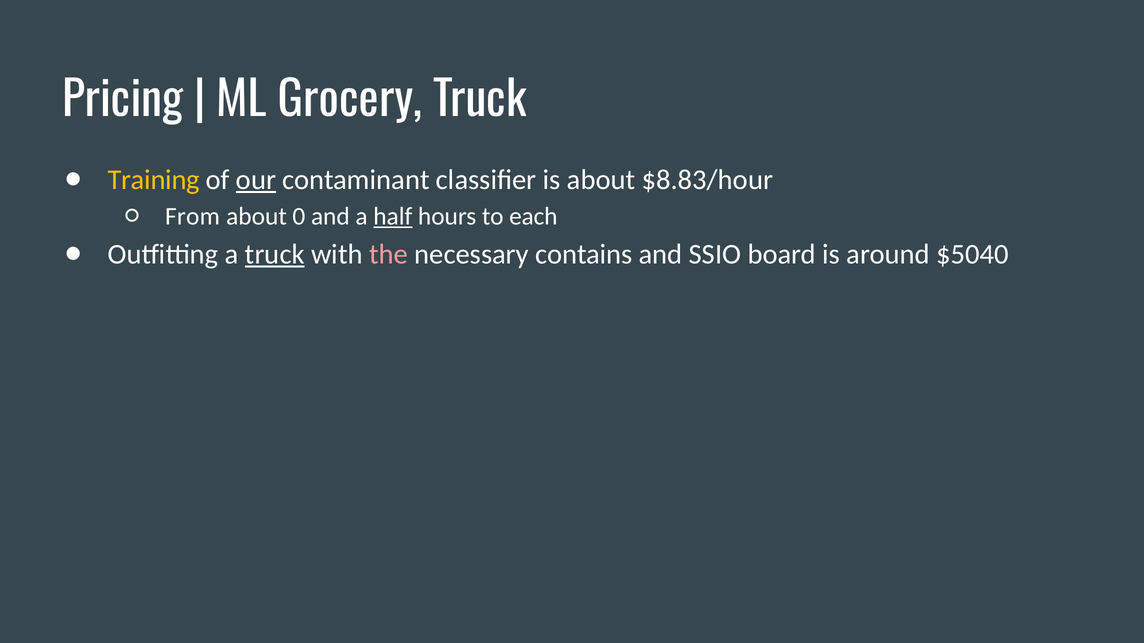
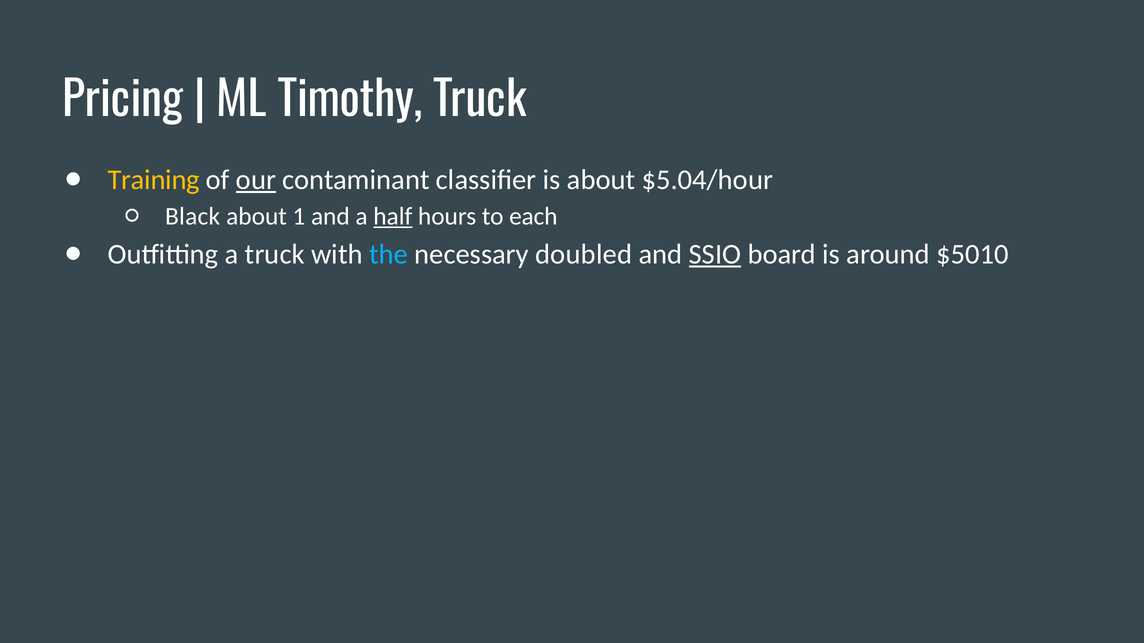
Grocery: Grocery -> Timothy (350, 101)
$8.83/hour: $8.83/hour -> $5.04/hour (707, 180)
From: From -> Black (193, 217)
0: 0 -> 1 (299, 217)
truck underline: present -> none (275, 254)
the colour: pink -> light blue (388, 254)
contains: contains -> doubled (584, 254)
SSIO underline: none -> present (715, 254)
$5040: $5040 -> $5010 (972, 254)
